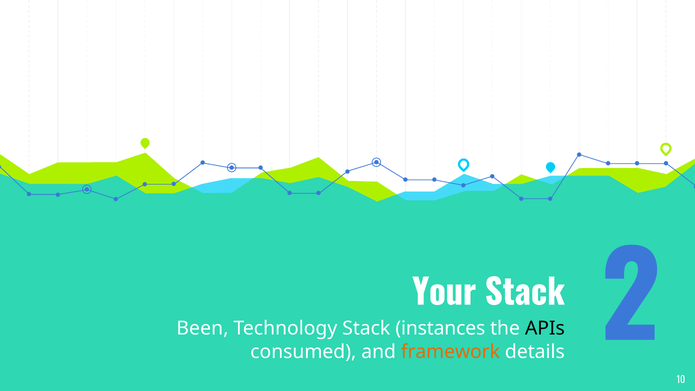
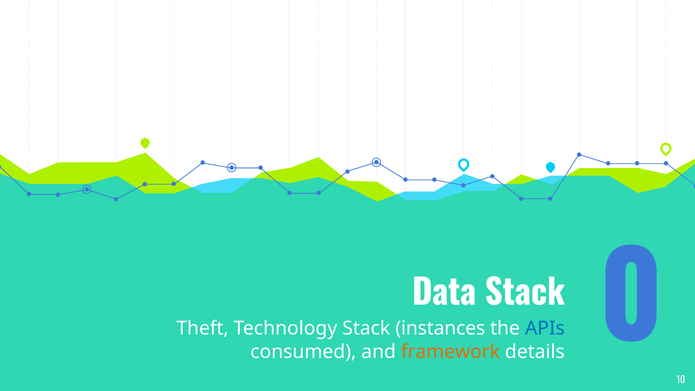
Your: Your -> Data (444, 293)
Been: Been -> Theft (203, 328)
APIs colour: black -> blue (545, 328)
2: 2 -> 0 (631, 302)
